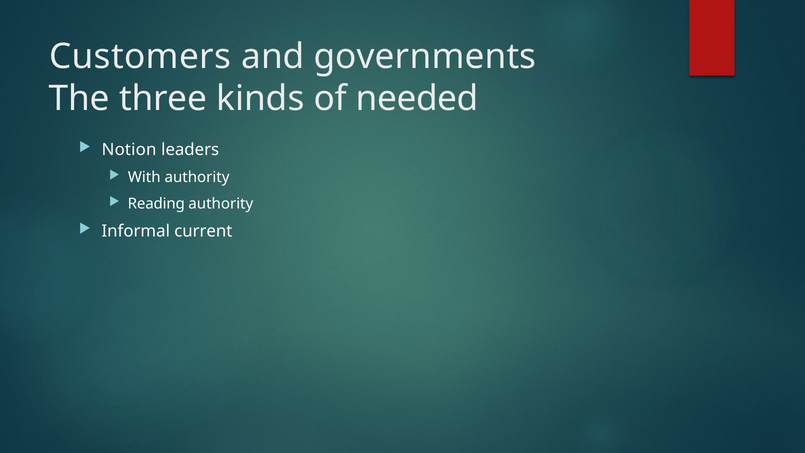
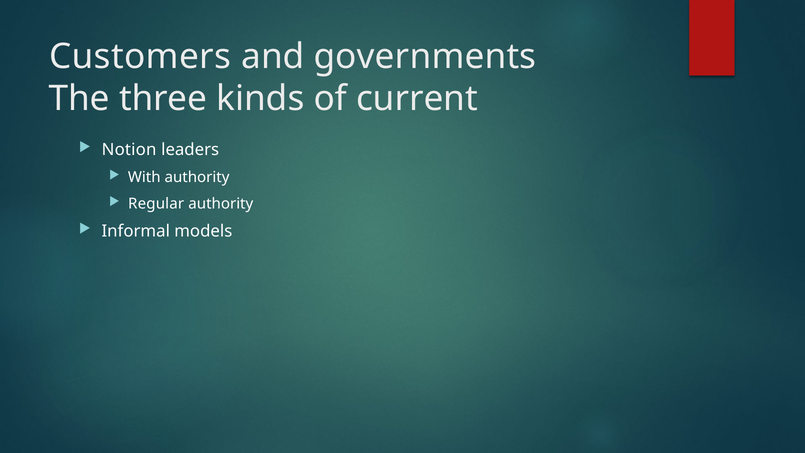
needed: needed -> current (417, 99)
Reading: Reading -> Regular (156, 204)
current: current -> models (203, 231)
